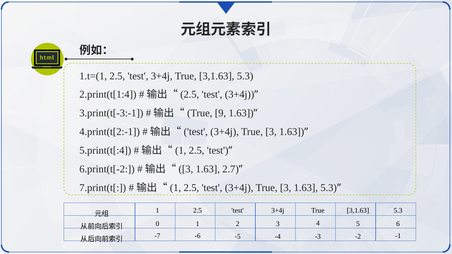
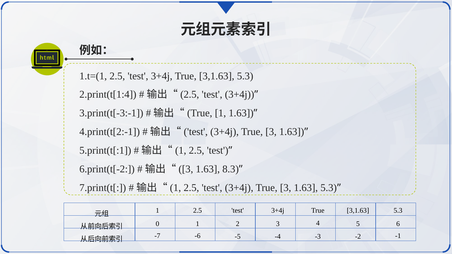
9: 9 -> 1 (220, 113)
5.print(t[:4: 5.print(t[:4 -> 5.print(t[:1 (105, 151)
2.7: 2.7 -> 8.3 (231, 169)
